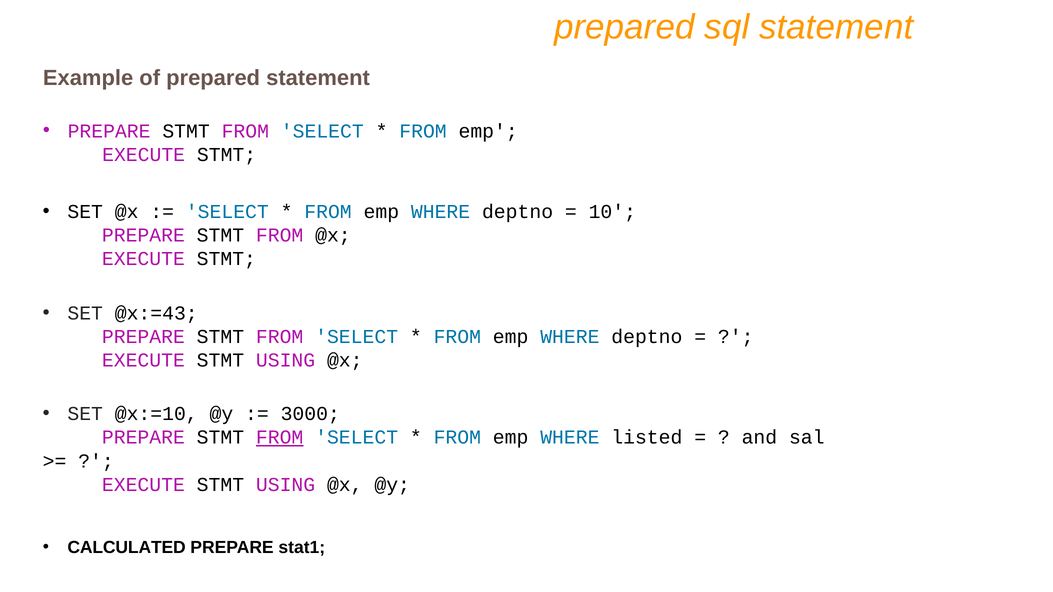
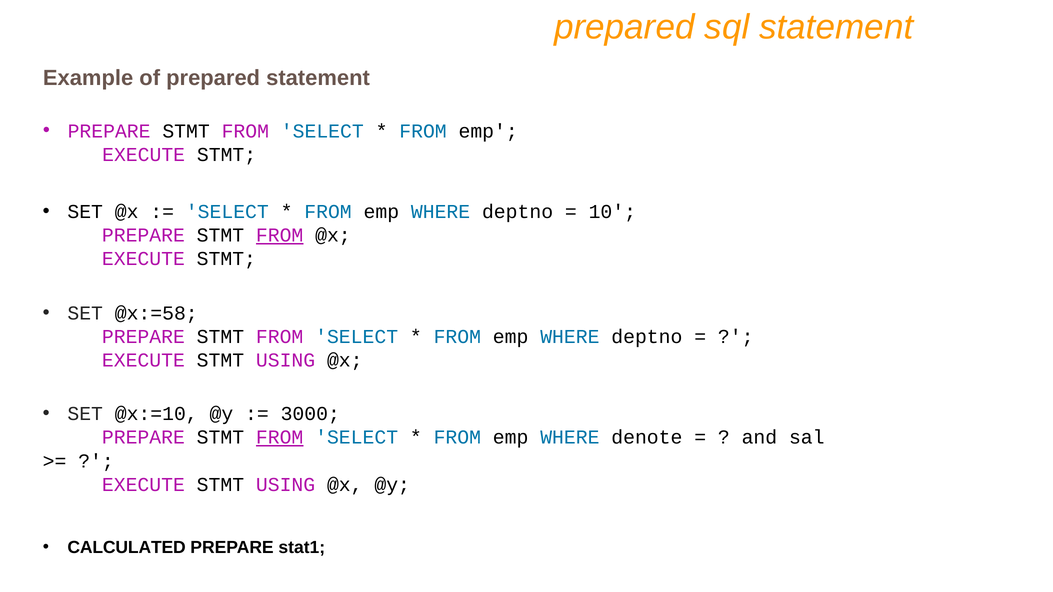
FROM underline: none -> present (280, 235)
@x:=43: @x:=43 -> @x:=58 (156, 313)
listed: listed -> denote (647, 438)
